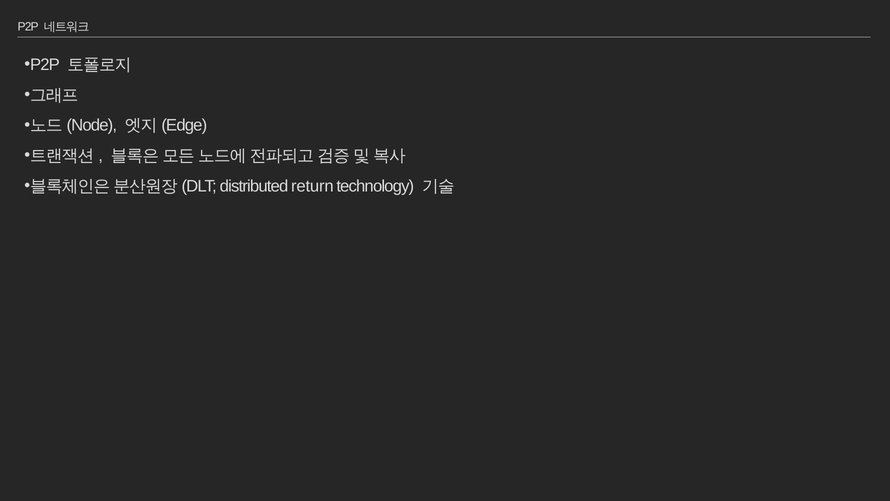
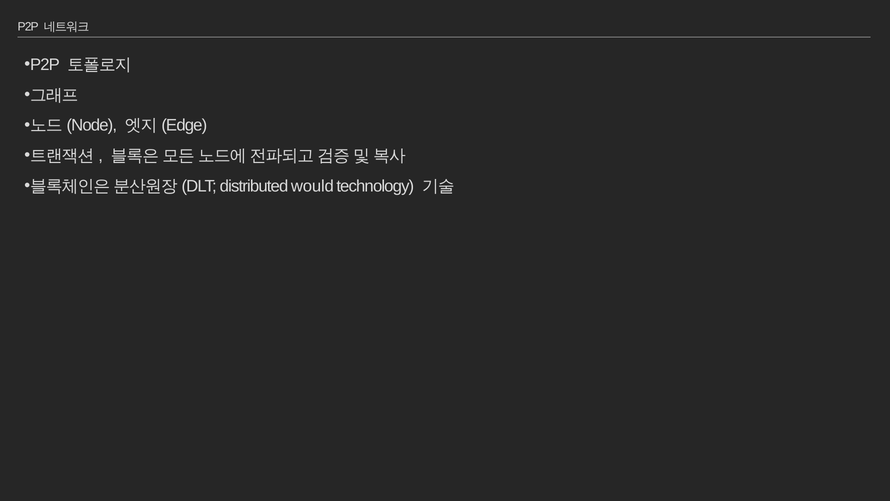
return: return -> would (312, 186)
